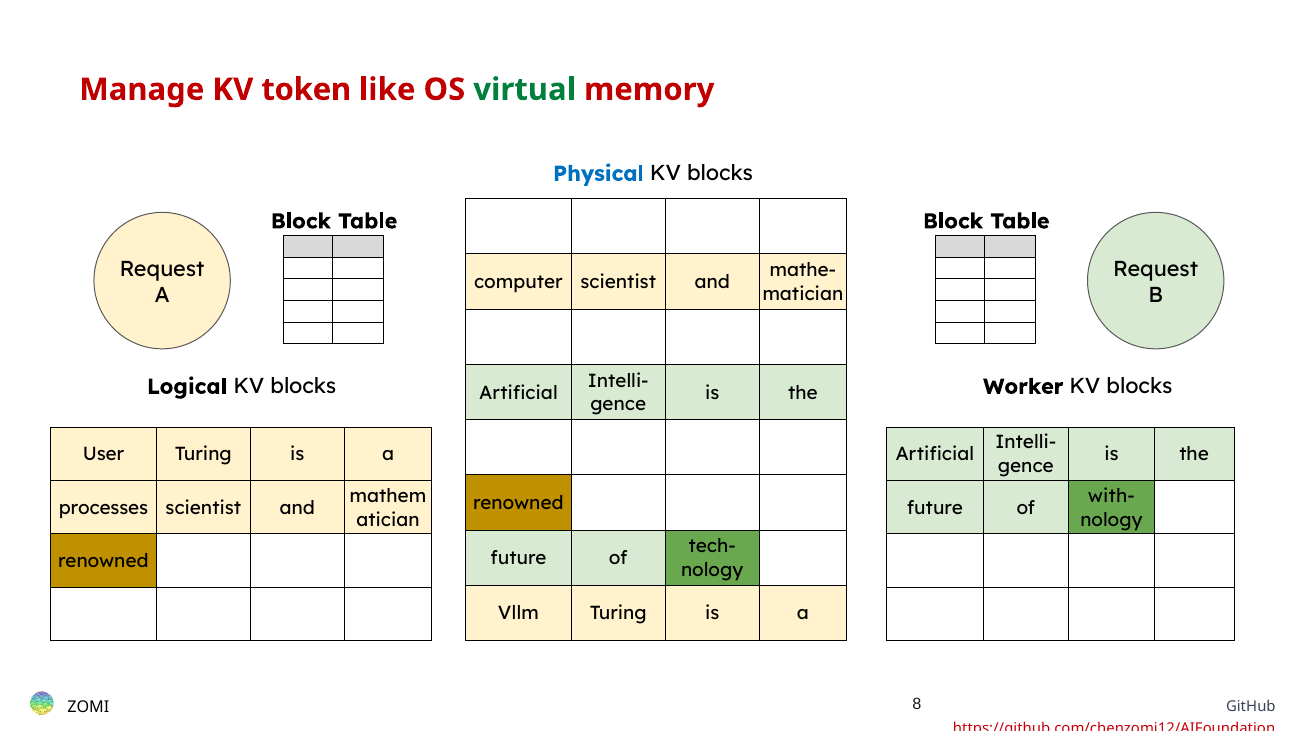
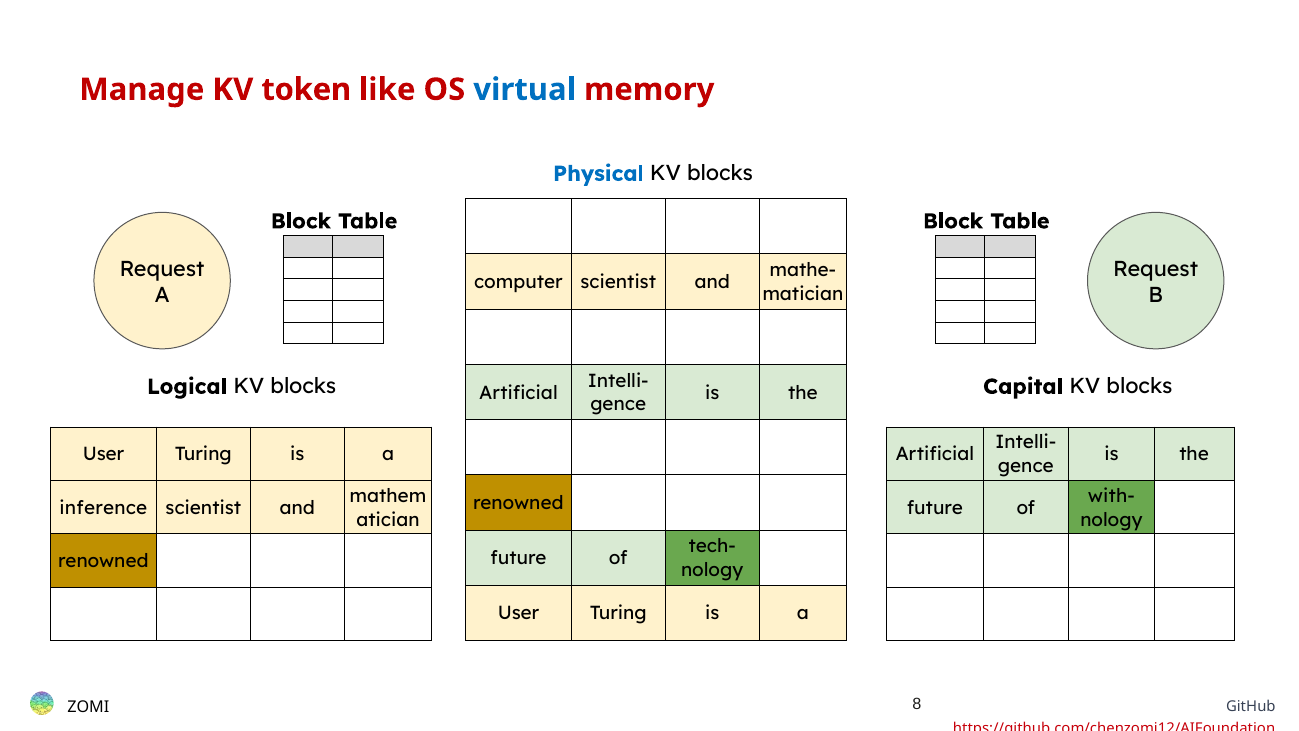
virtual colour: green -> blue (525, 90)
Worker: Worker -> Capital (1023, 386)
processes: processes -> inference (103, 507)
Vllm: Vllm -> User (519, 613)
